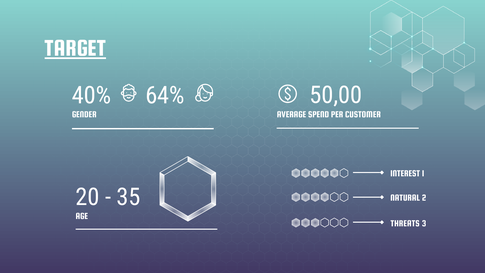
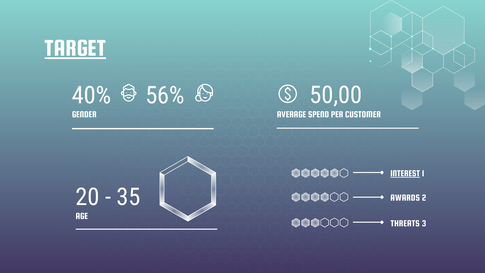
64%: 64% -> 56% (165, 95)
INTEREST underline: none -> present (405, 173)
NATURAL: NATURAL -> AWARDS (405, 198)
